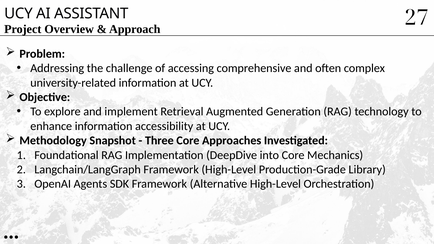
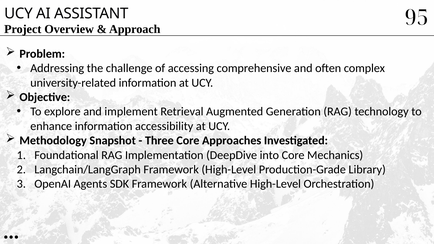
27: 27 -> 95 (417, 18)
